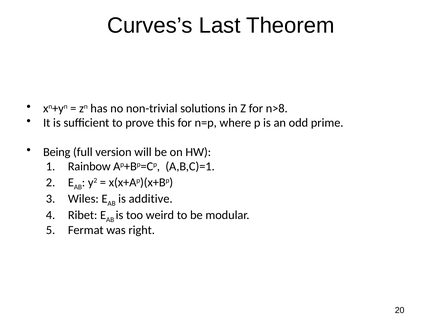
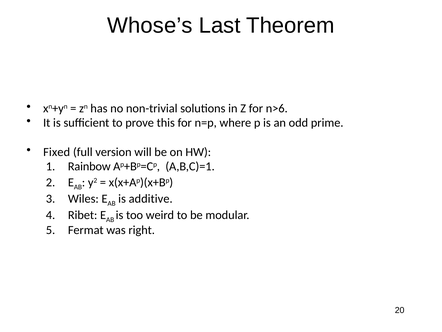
Curves’s: Curves’s -> Whose’s (150, 25)
n>8: n>8 -> n>6 (277, 108)
Being: Being -> Fixed (57, 152)
